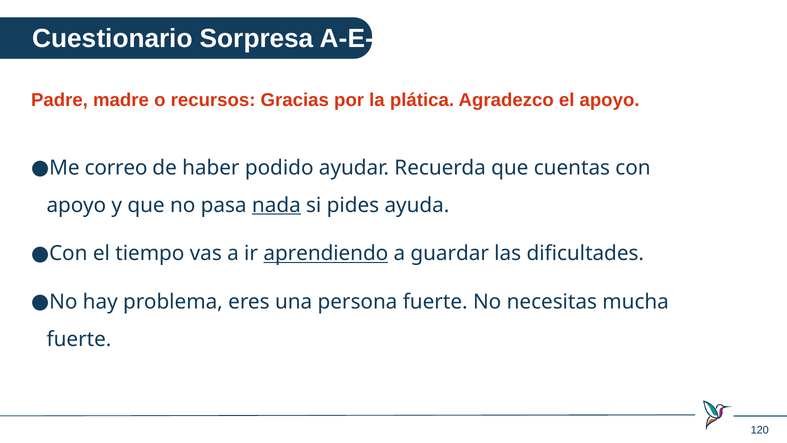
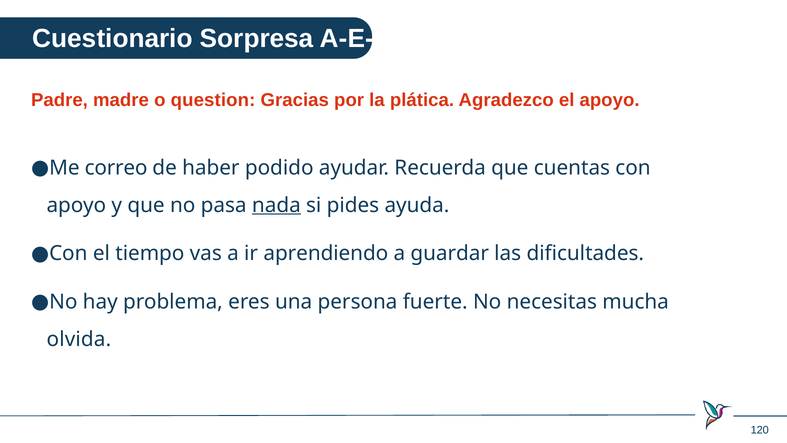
recursos: recursos -> question (213, 100)
aprendiendo underline: present -> none (326, 253)
fuerte: fuerte -> olvida (79, 339)
